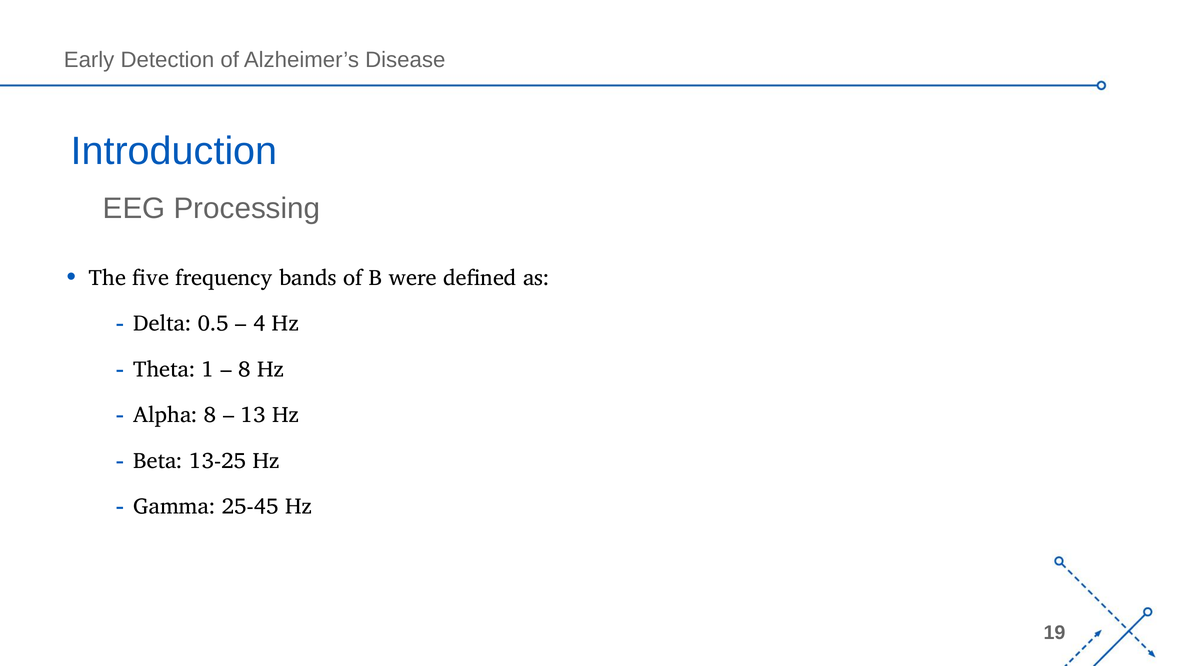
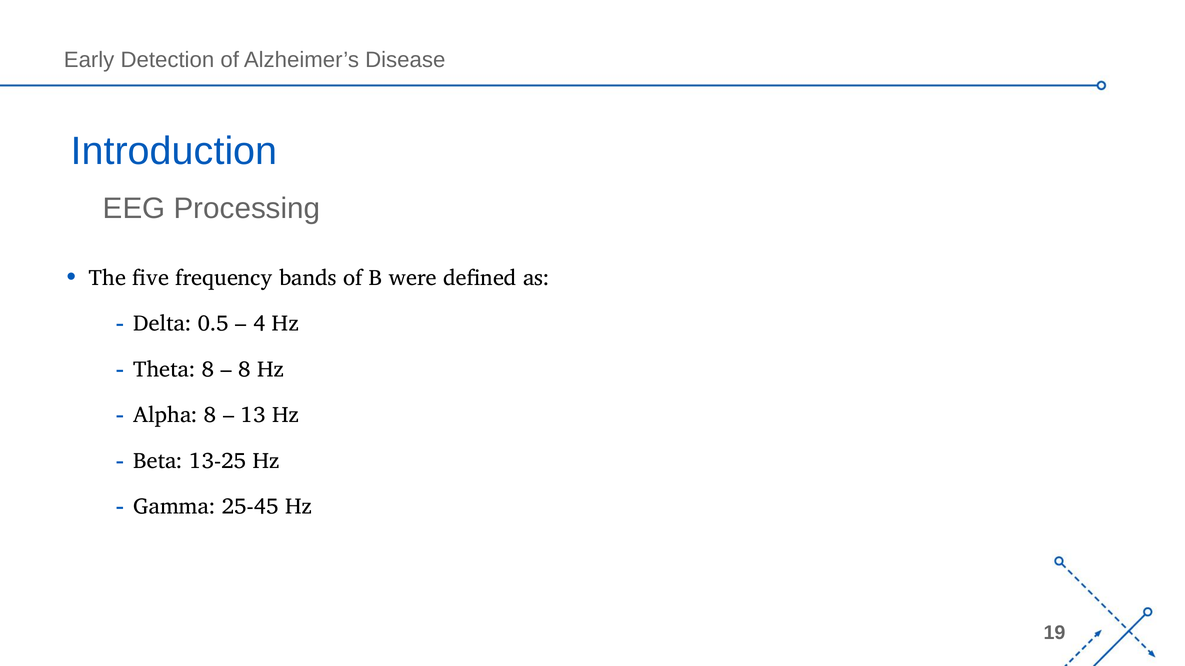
Theta 1: 1 -> 8 (208, 370)
